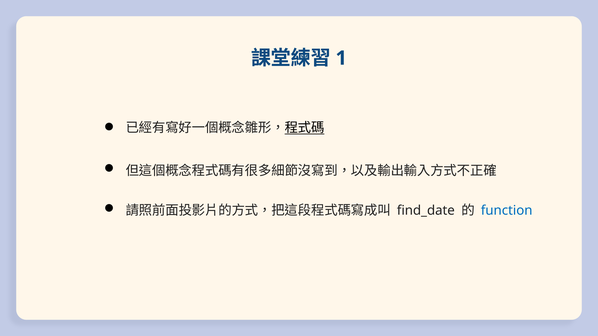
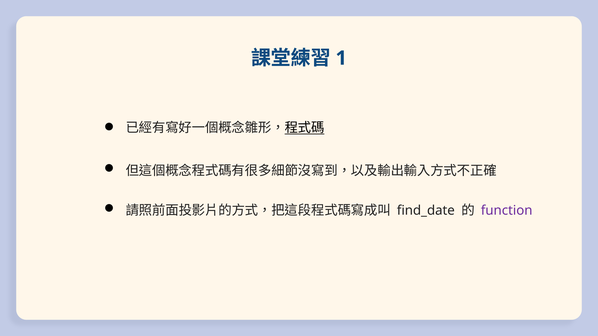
function colour: blue -> purple (507, 211)
